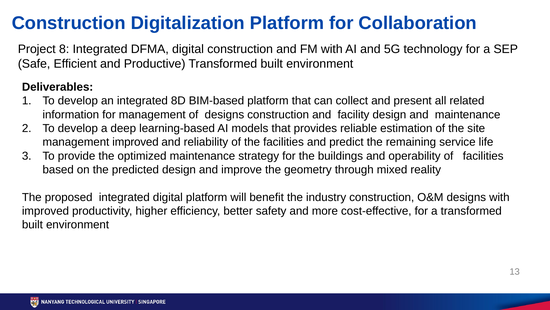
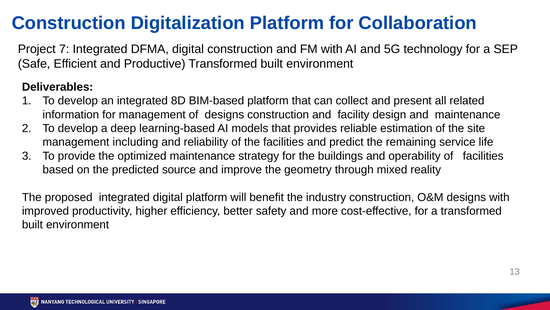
8: 8 -> 7 (64, 49)
management improved: improved -> including (135, 142)
predicted design: design -> source (179, 169)
